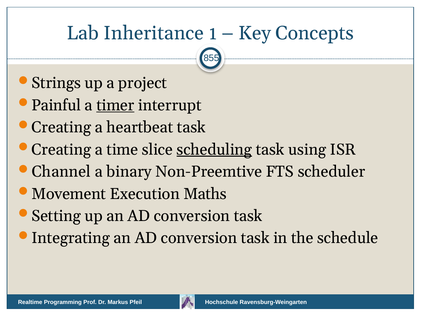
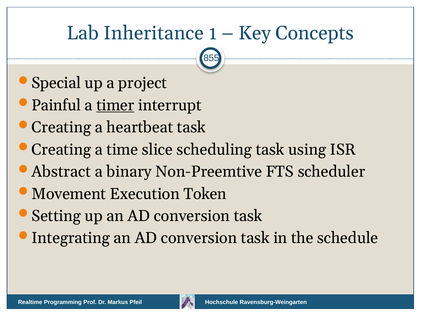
Strings: Strings -> Special (56, 83)
scheduling underline: present -> none (214, 149)
Channel: Channel -> Abstract (61, 172)
Maths: Maths -> Token (205, 194)
